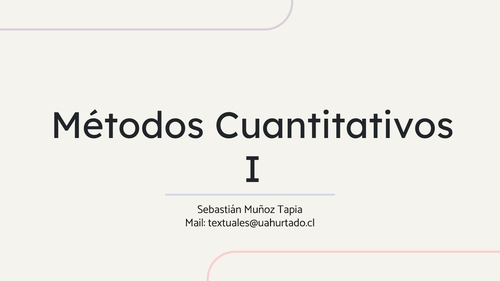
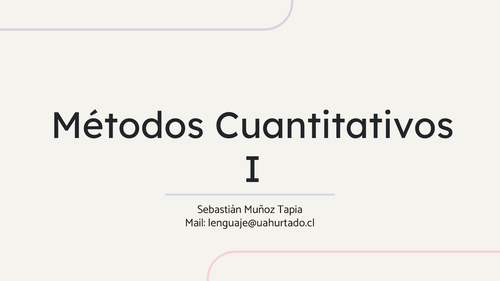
textuales@uahurtado.cl: textuales@uahurtado.cl -> lenguaje@uahurtado.cl (261, 223)
